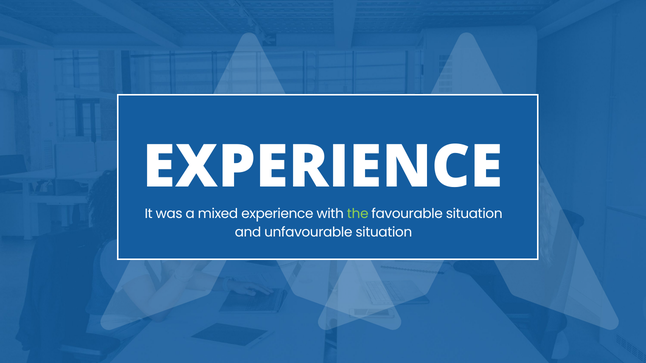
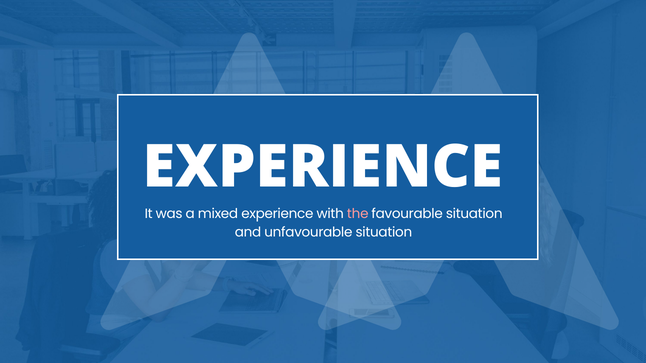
the colour: light green -> pink (358, 214)
